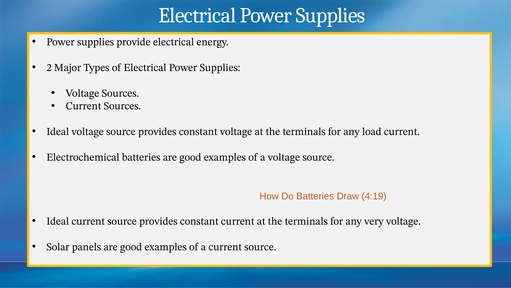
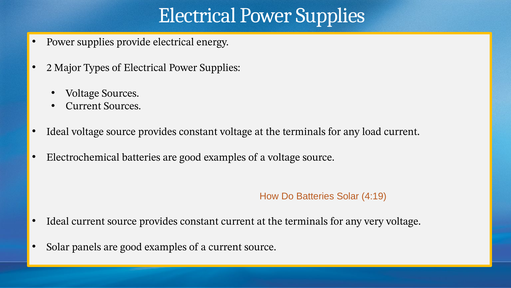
Batteries Draw: Draw -> Solar (348, 196)
